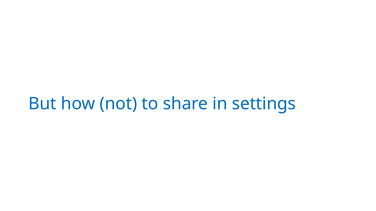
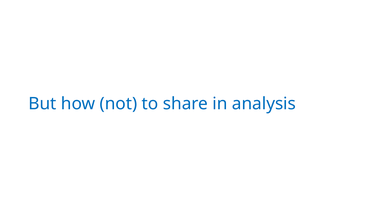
settings: settings -> analysis (264, 104)
